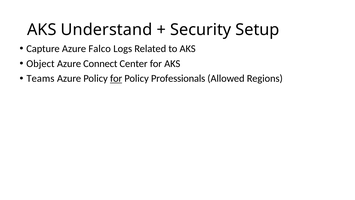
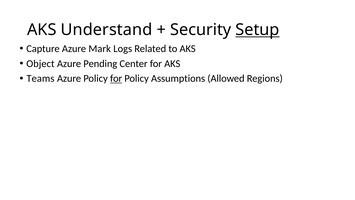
Setup underline: none -> present (257, 30)
Falco: Falco -> Mark (100, 49)
Connect: Connect -> Pending (100, 64)
Professionals: Professionals -> Assumptions (178, 78)
